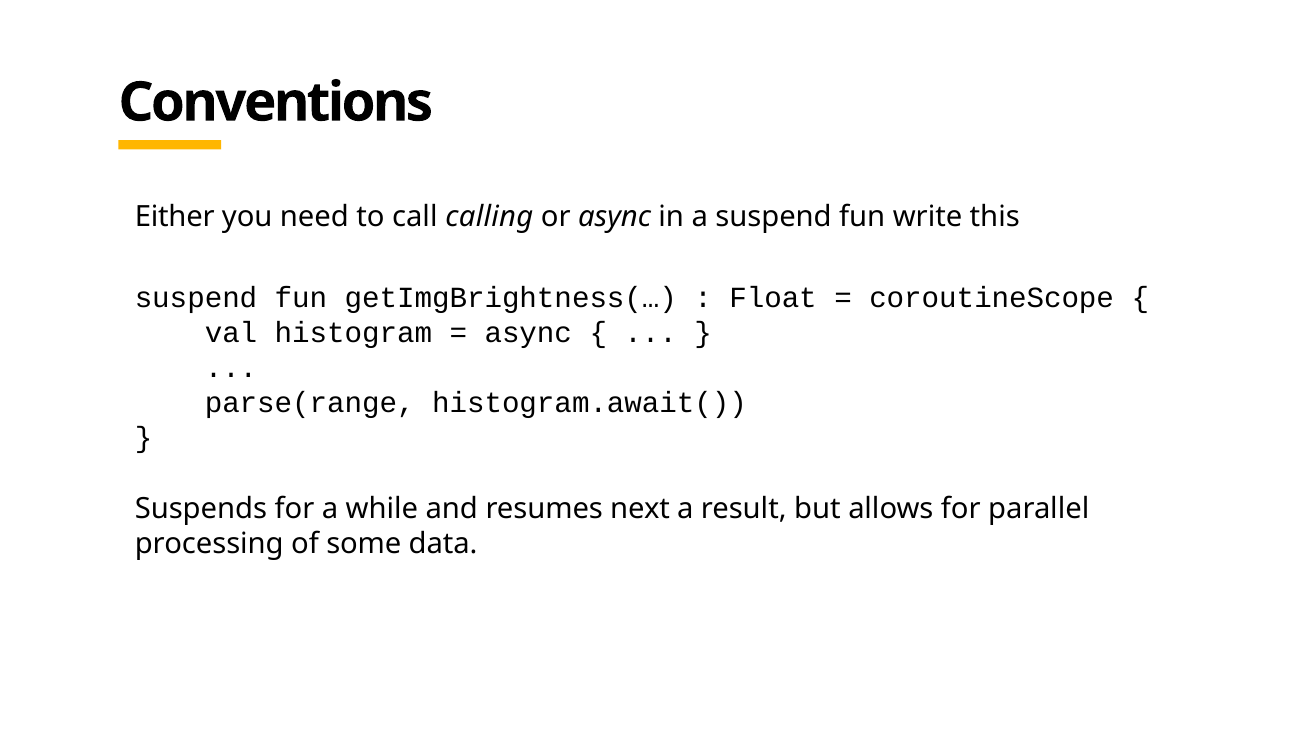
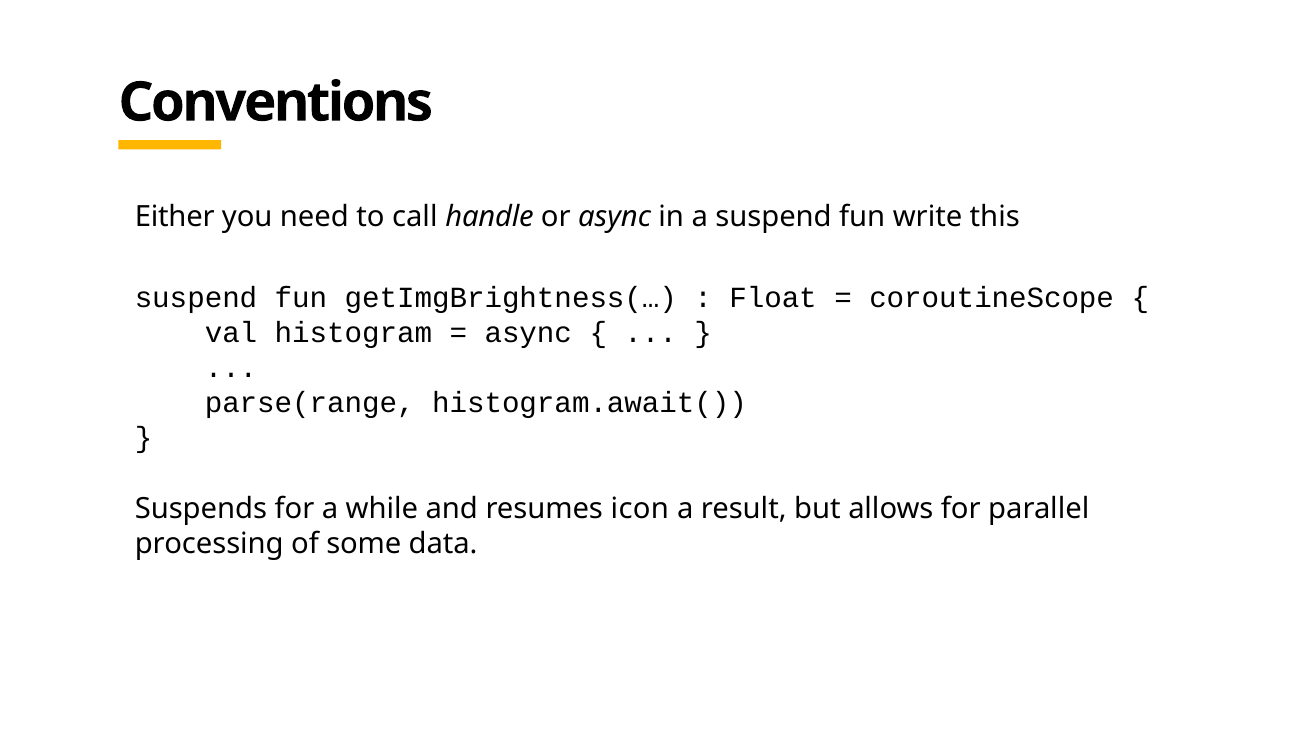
calling: calling -> handle (490, 217)
next: next -> icon (640, 509)
